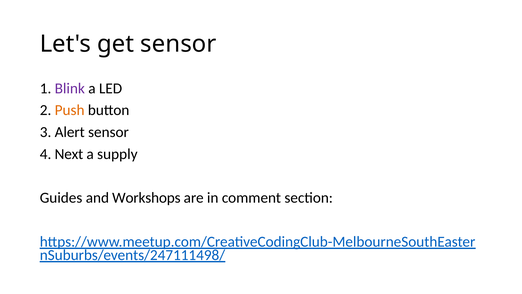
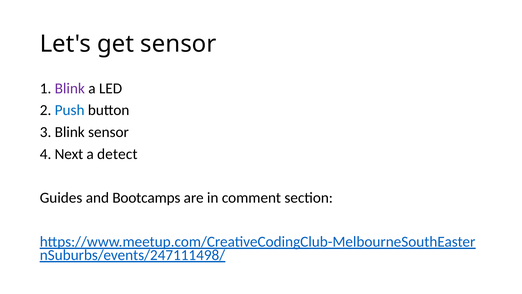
Push colour: orange -> blue (70, 110)
3 Alert: Alert -> Blink (70, 132)
supply: supply -> detect (117, 154)
Workshops: Workshops -> Bootcamps (146, 197)
